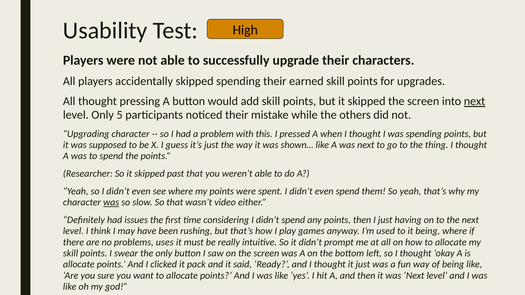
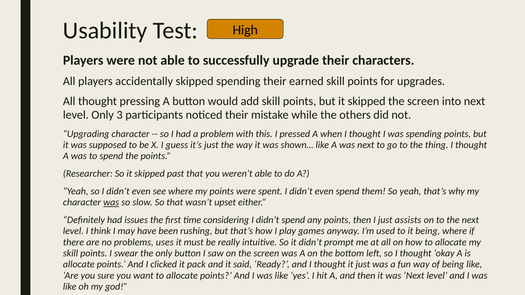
next underline: present -> none (475, 101)
5: 5 -> 3 (120, 115)
video: video -> upset (225, 203)
having: having -> assists (408, 220)
